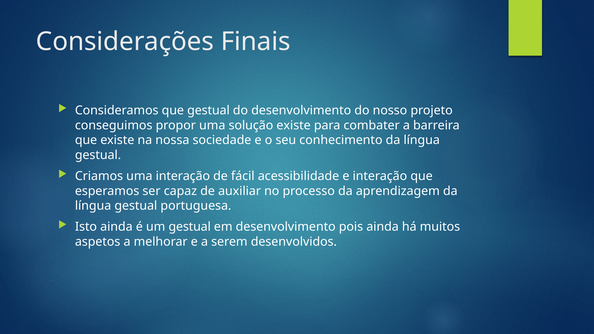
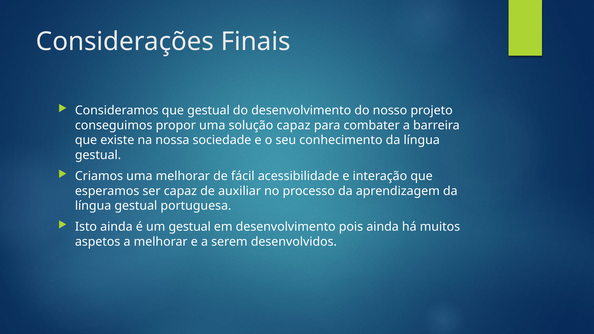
solução existe: existe -> capaz (294, 125)
uma interação: interação -> melhorar (183, 176)
